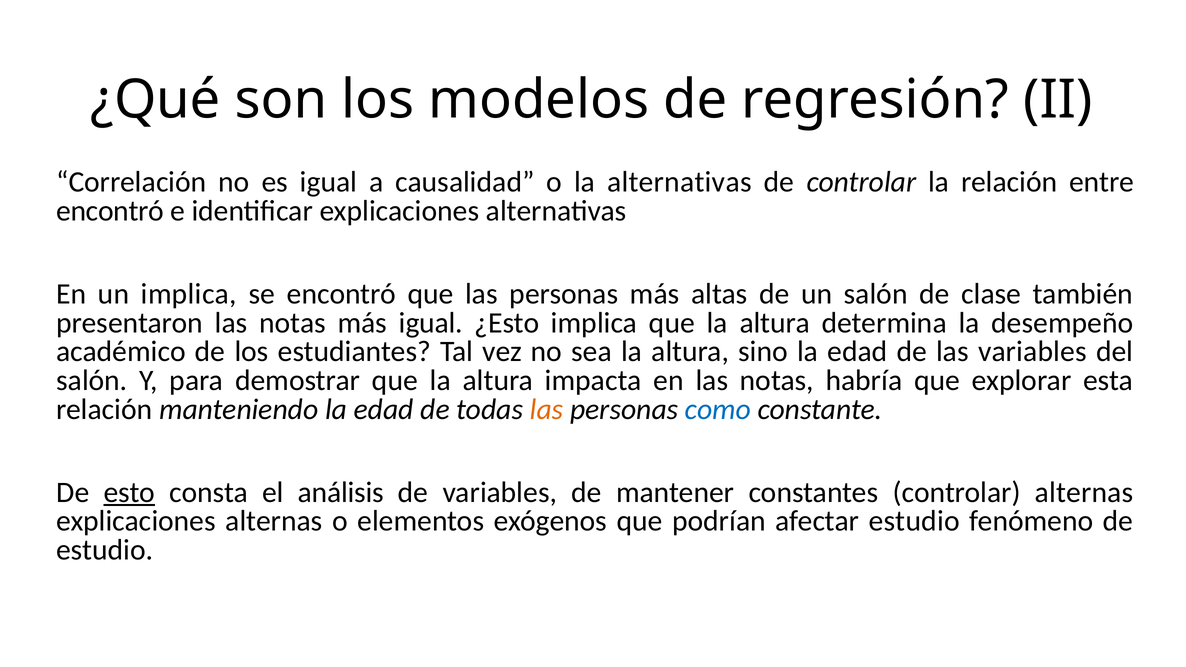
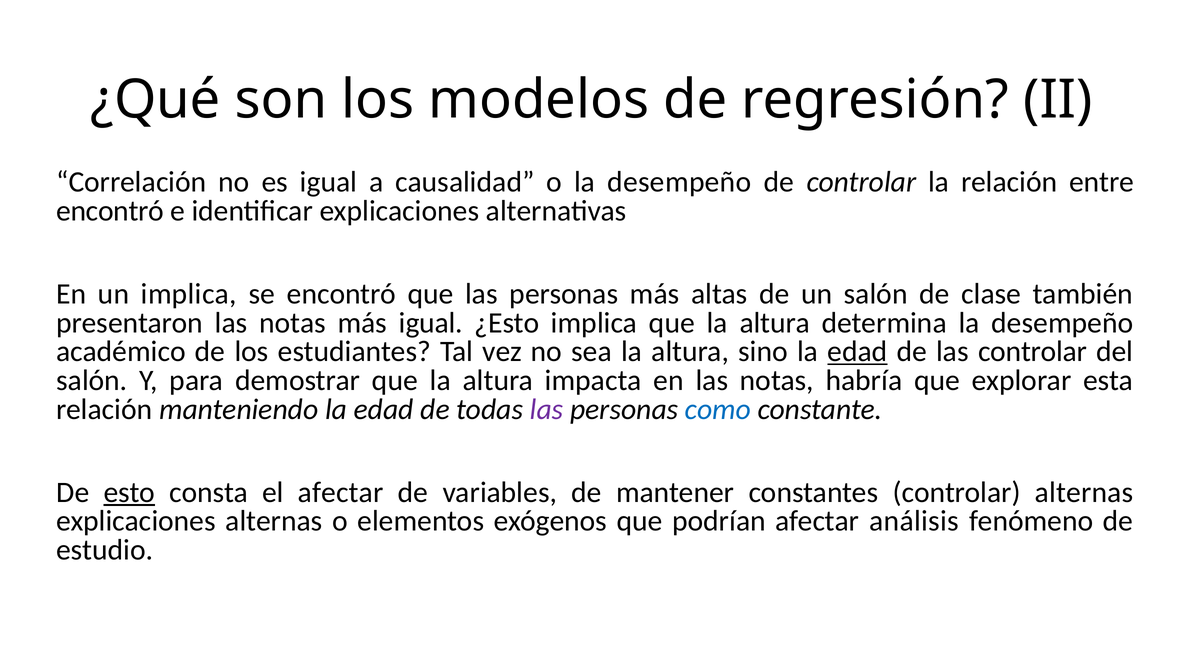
o la alternativas: alternativas -> desempeño (679, 182)
edad underline: none -> present (857, 352)
las variables: variables -> controlar (1033, 352)
las colour: orange -> purple (547, 409)
el análisis: análisis -> afectar (341, 492)
afectar estudio: estudio -> análisis (914, 521)
